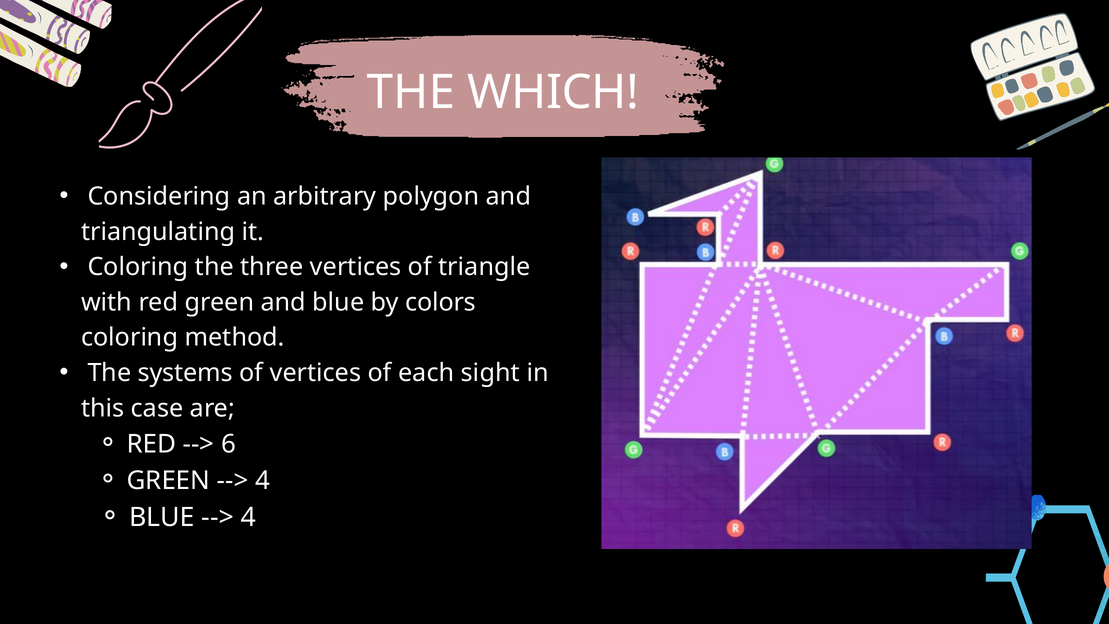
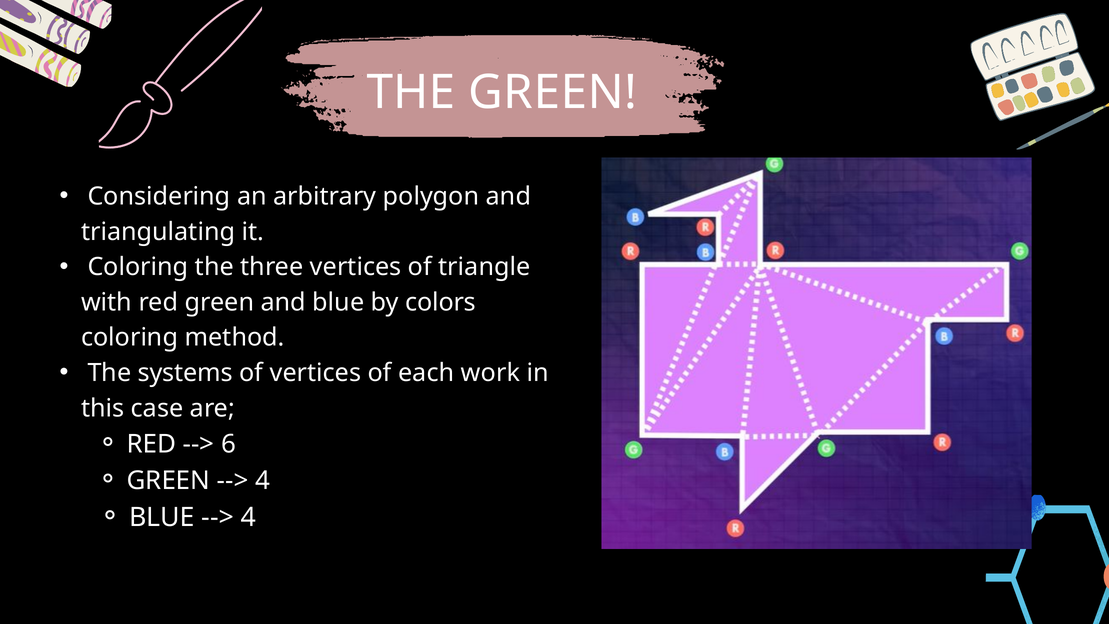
THE WHICH: WHICH -> GREEN (553, 93)
sight: sight -> work (490, 373)
